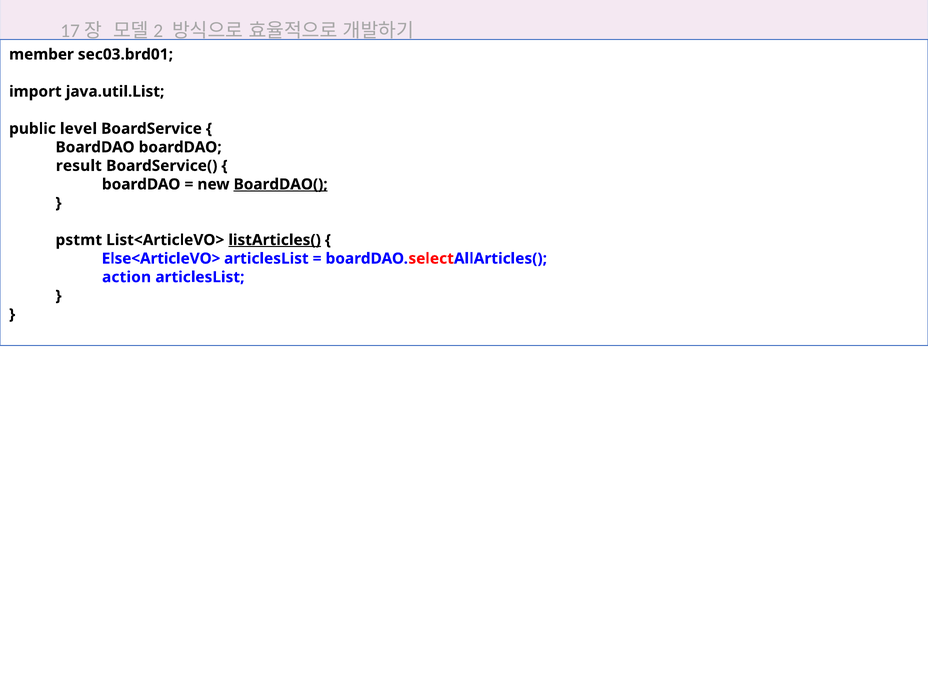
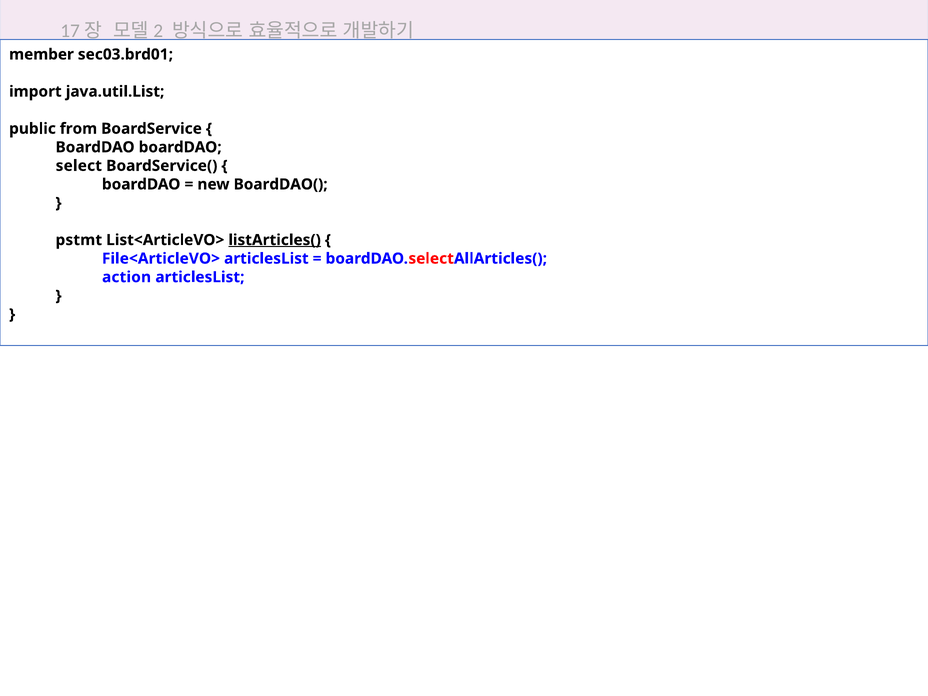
level: level -> from (78, 129)
result: result -> select (79, 166)
BoardDAO( underline: present -> none (281, 184)
Else<ArticleVO>: Else<ArticleVO> -> File<ArticleVO> (161, 259)
